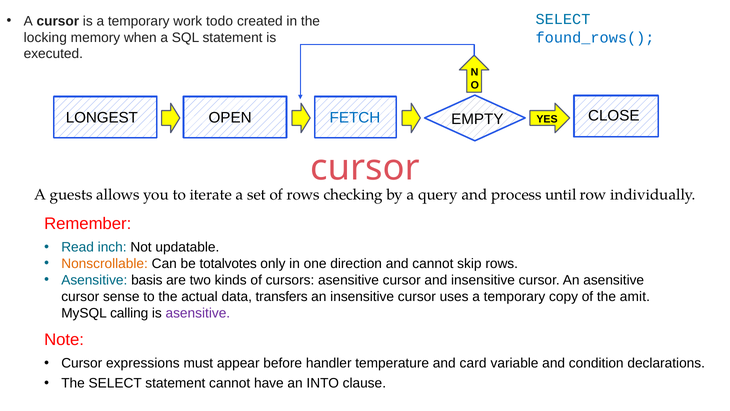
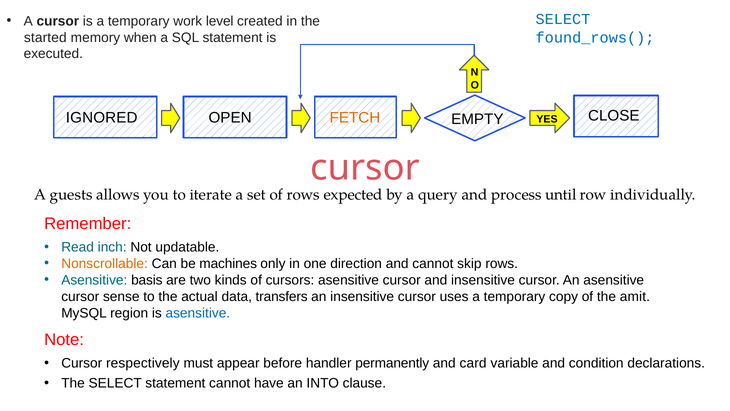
todo: todo -> level (220, 21)
locking: locking -> started (45, 37)
LONGEST: LONGEST -> IGNORED (102, 118)
FETCH colour: blue -> orange (355, 118)
checking: checking -> expected (353, 195)
totalvotes: totalvotes -> machines (228, 263)
calling: calling -> region (129, 313)
asensitive colour: purple -> blue (198, 313)
expressions: expressions -> respectively (143, 363)
temperature: temperature -> permanently (392, 363)
